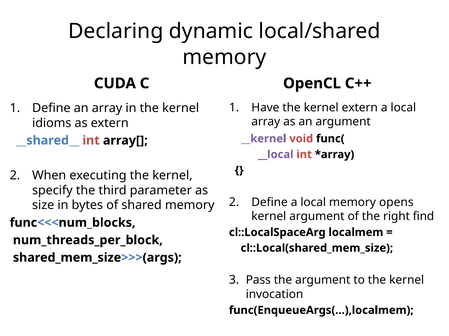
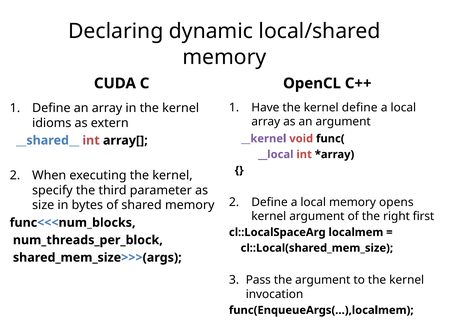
kernel extern: extern -> define (360, 108)
find: find -> first (423, 217)
